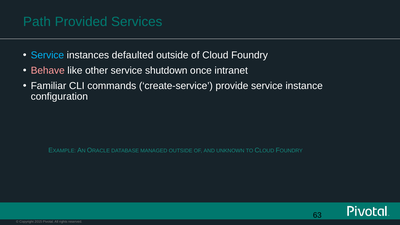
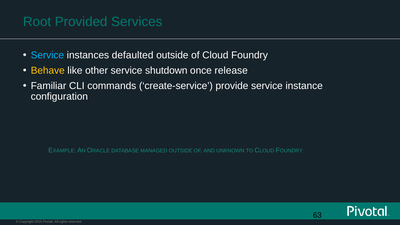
Path: Path -> Root (37, 22)
Behave colour: pink -> yellow (48, 71)
intranet: intranet -> release (231, 71)
